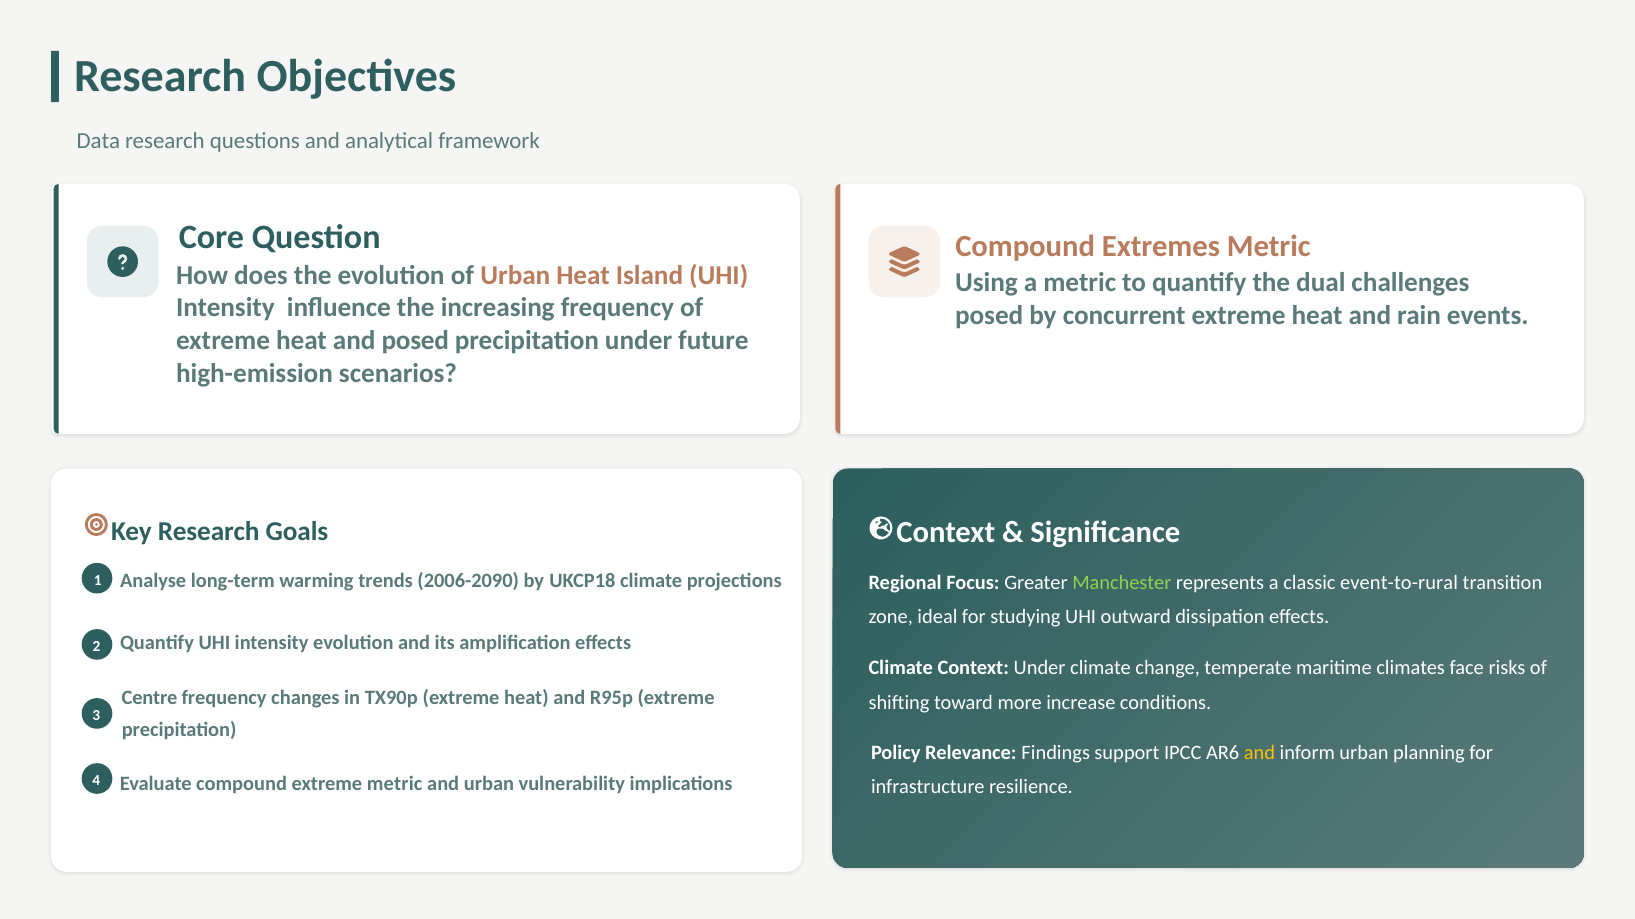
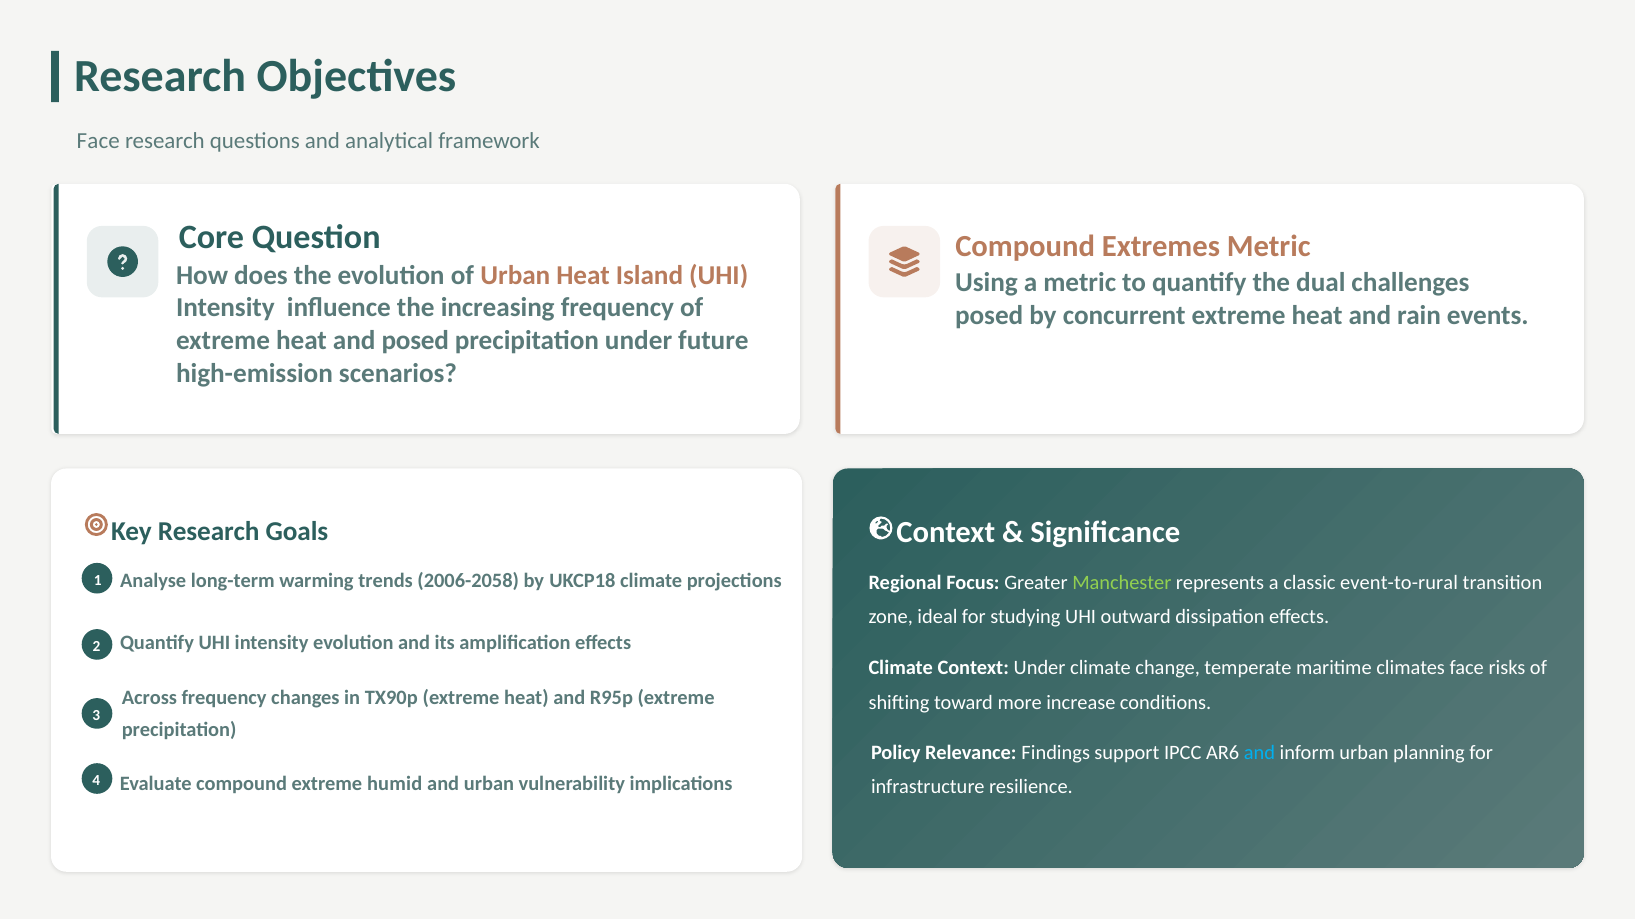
Data: Data -> Face (98, 141)
2006-2090: 2006-2090 -> 2006-2058 (468, 581)
Centre: Centre -> Across (149, 699)
and colour: yellow -> light blue (1259, 753)
extreme metric: metric -> humid (395, 784)
